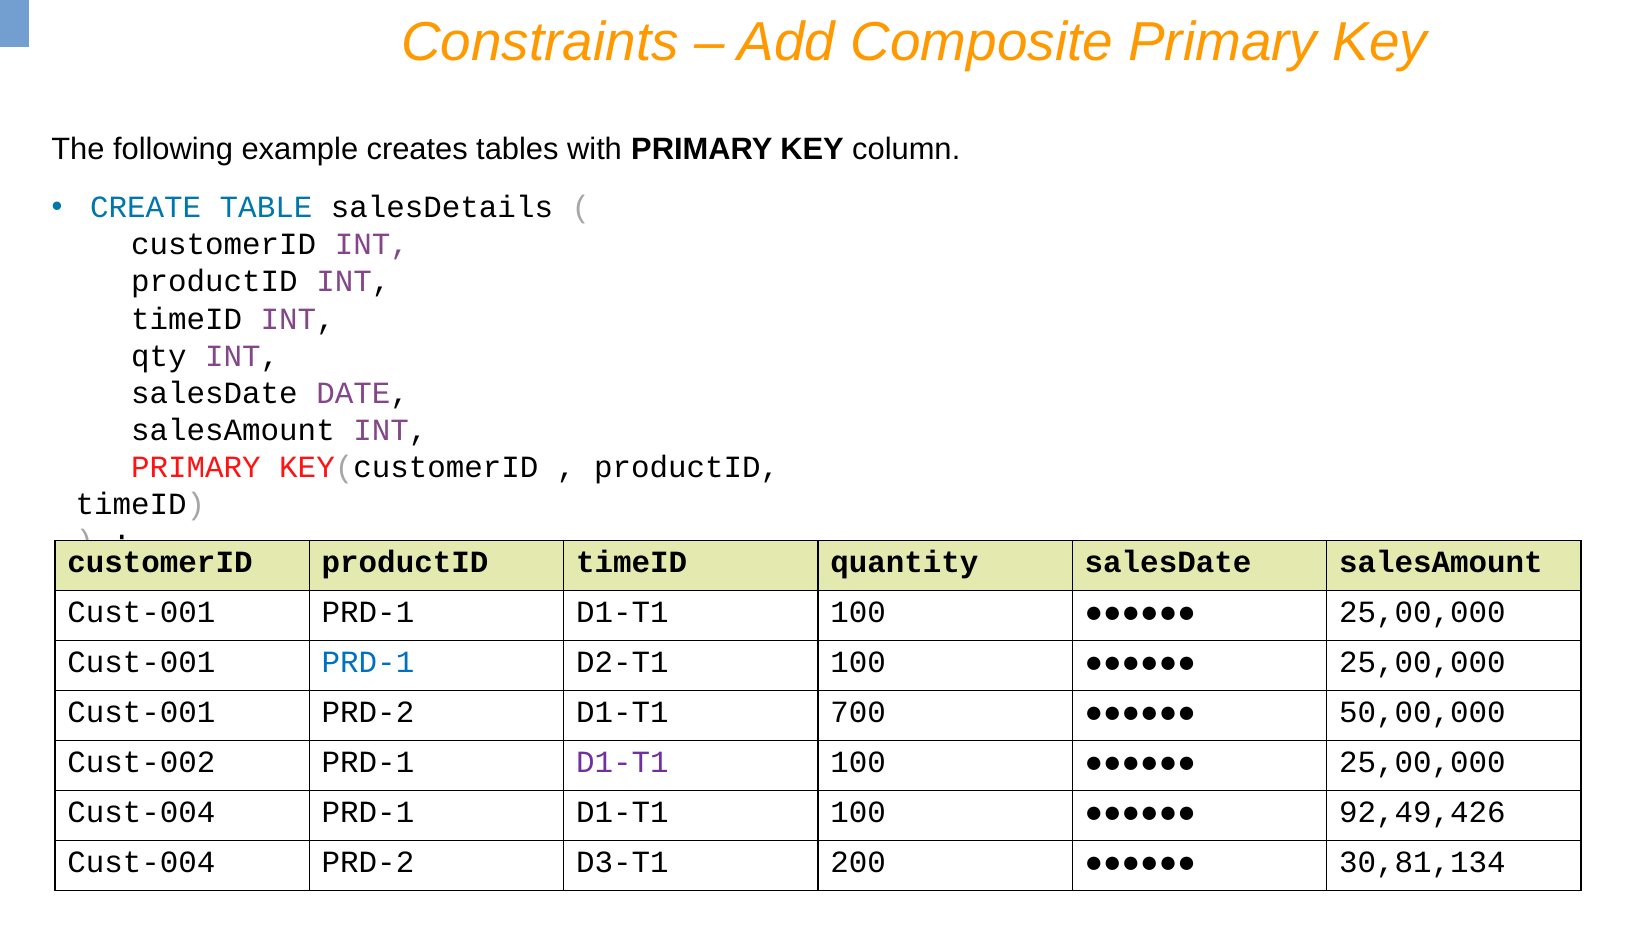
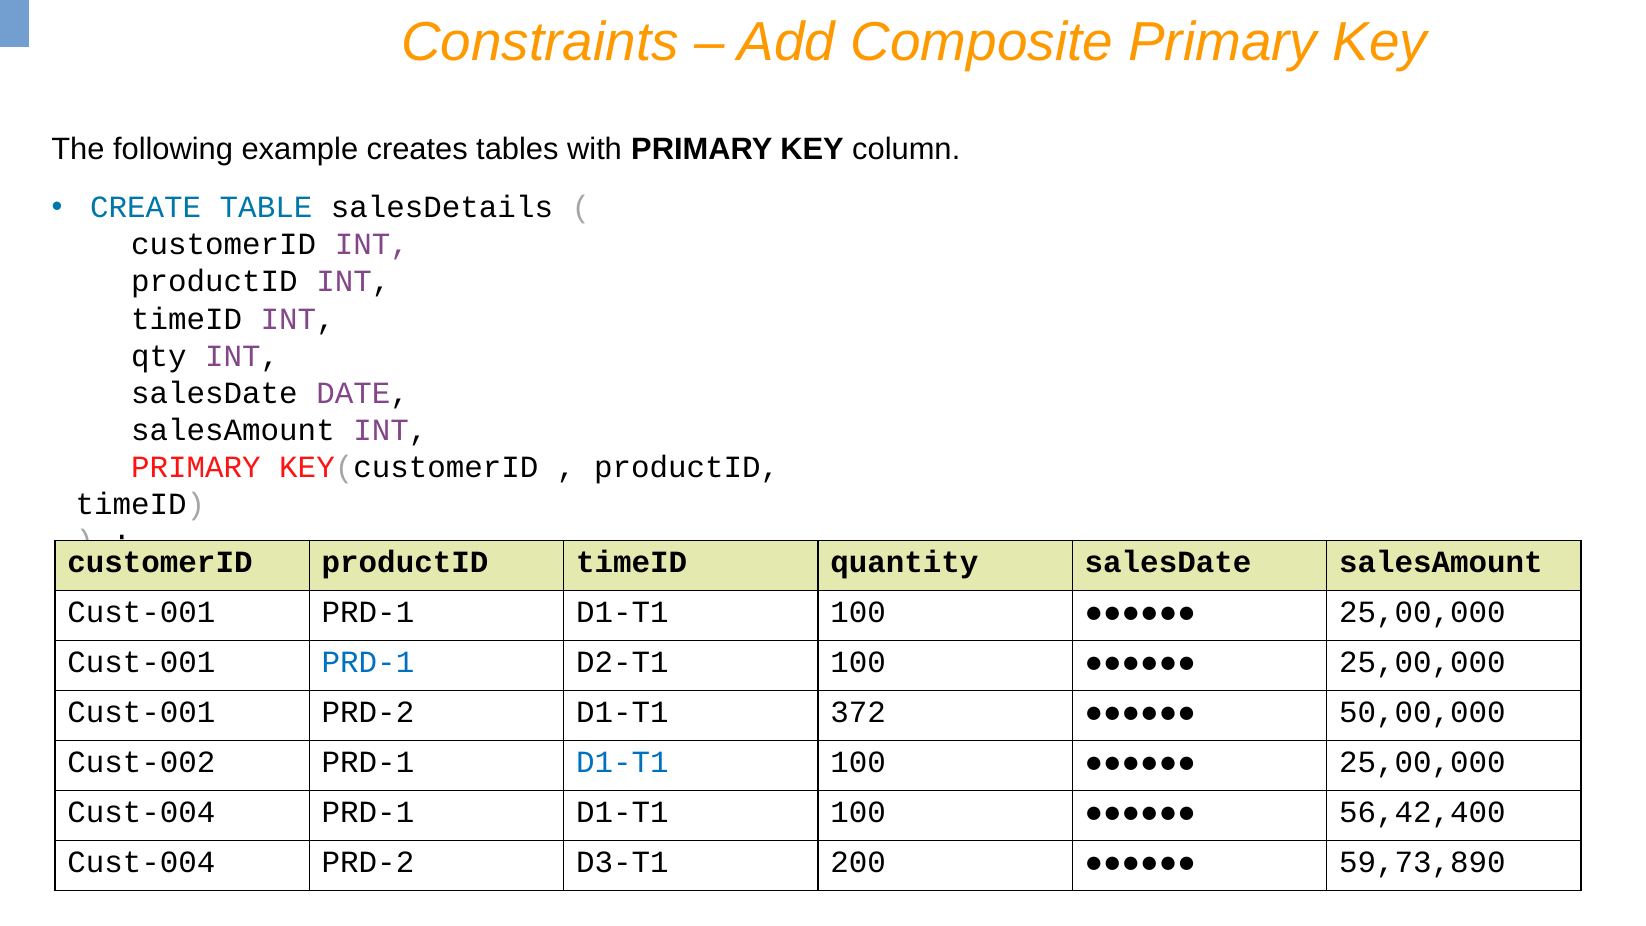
700: 700 -> 372 (858, 712)
D1-T1 colour: purple -> blue (622, 762)
92,49,426: 92,49,426 -> 56,42,400 (1422, 812)
30,81,134: 30,81,134 -> 59,73,890 (1422, 862)
